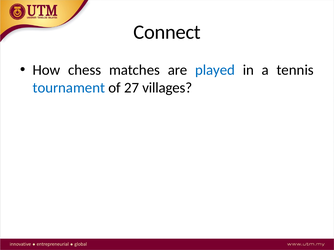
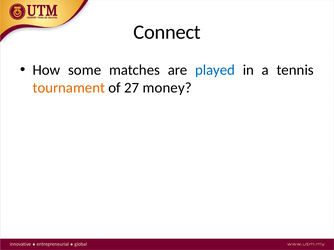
chess: chess -> some (85, 70)
tournament colour: blue -> orange (69, 88)
villages: villages -> money (167, 88)
